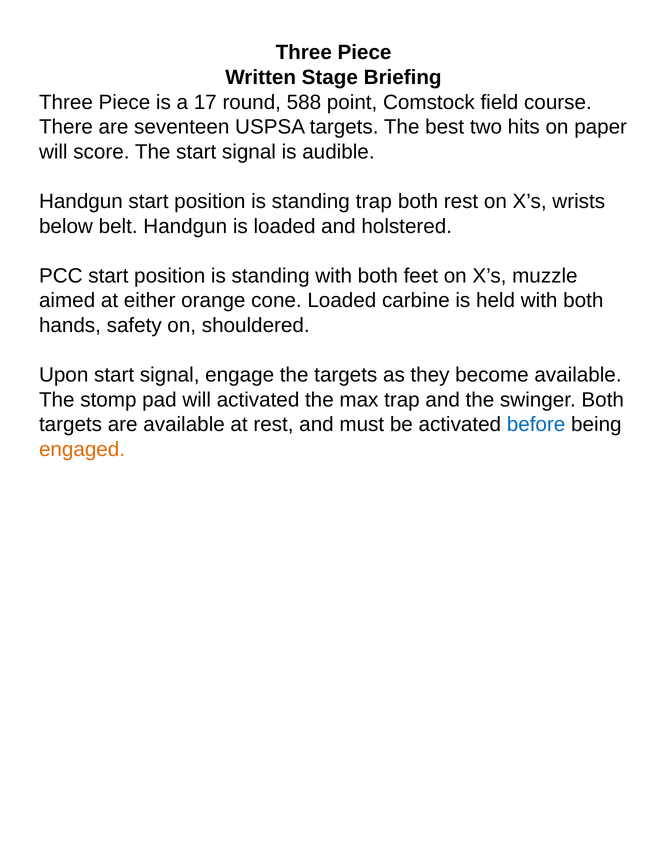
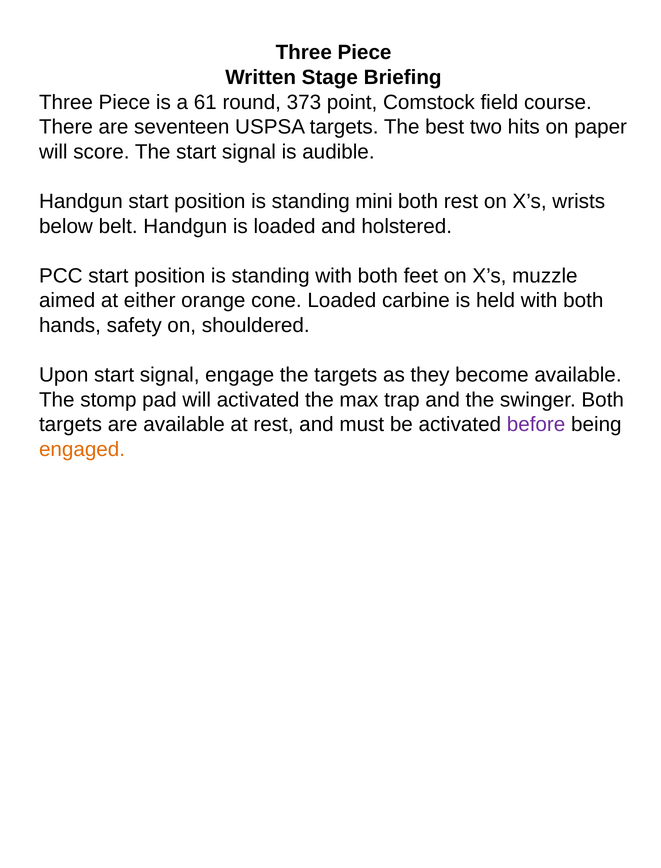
17: 17 -> 61 (205, 102)
588: 588 -> 373 (304, 102)
standing trap: trap -> mini (374, 201)
before colour: blue -> purple (536, 424)
